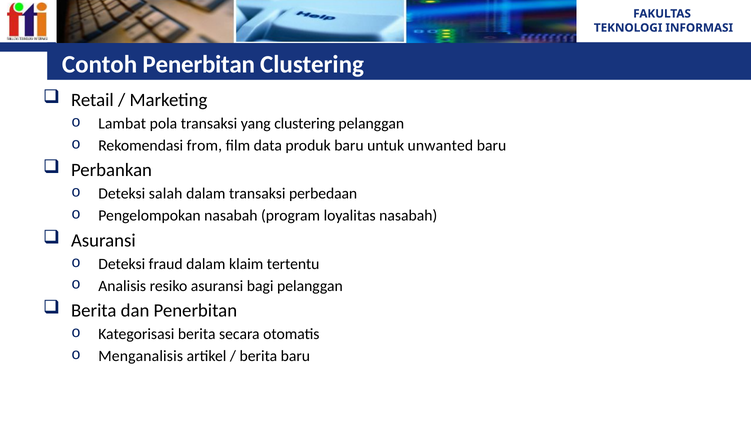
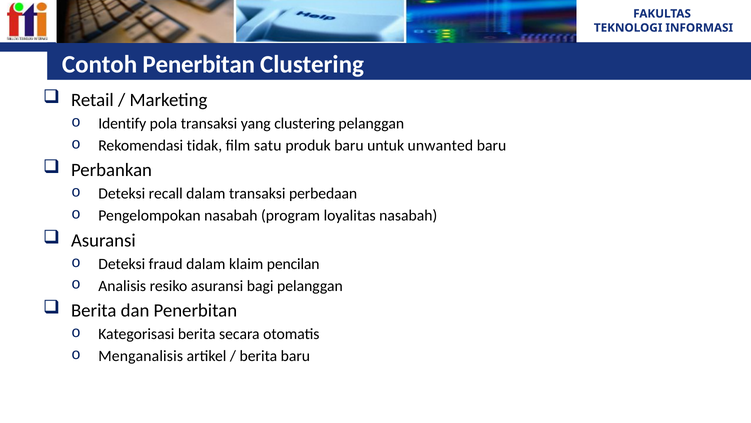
Lambat: Lambat -> Identify (122, 123)
from: from -> tidak (204, 145)
data: data -> satu (268, 145)
salah: salah -> recall (166, 194)
tertentu: tertentu -> pencilan (293, 264)
